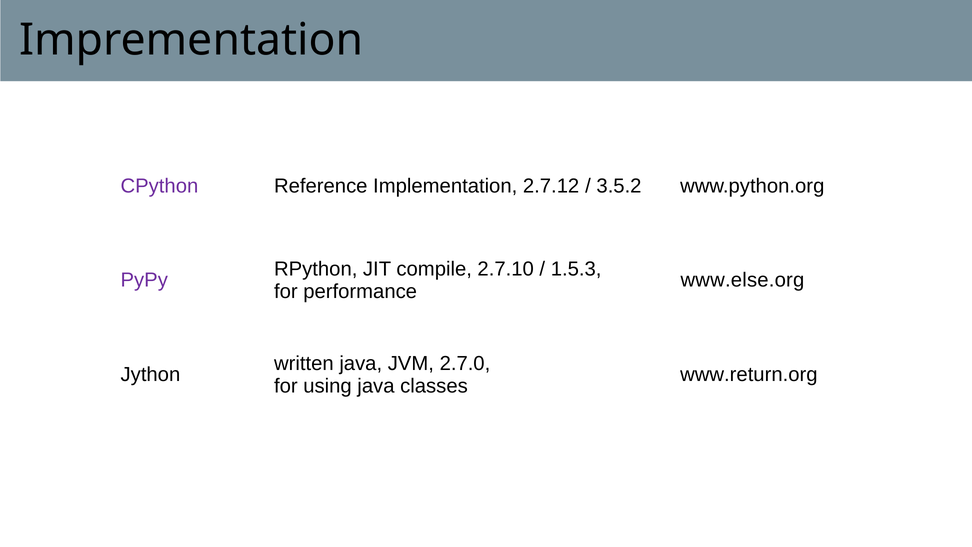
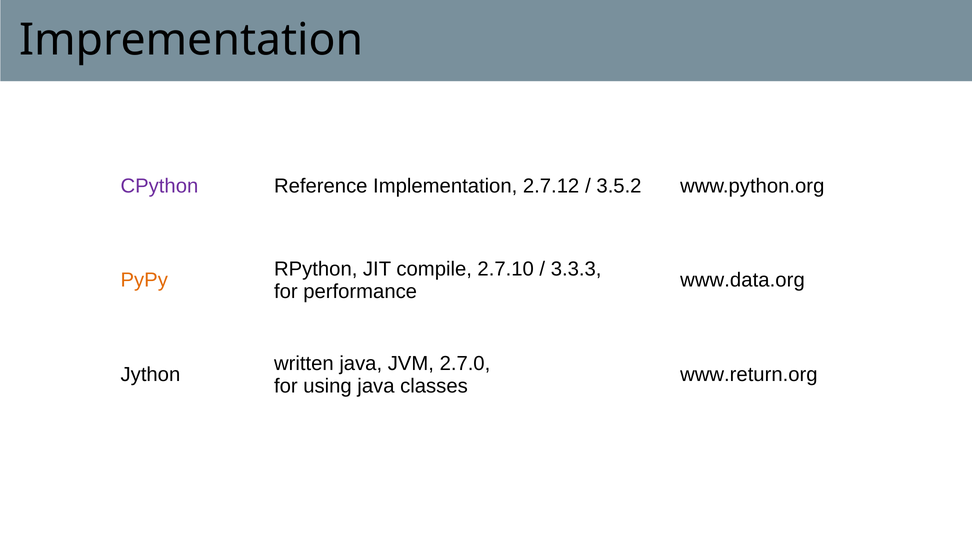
1.5.3: 1.5.3 -> 3.3.3 (576, 269)
PyPy colour: purple -> orange (144, 280)
www.else.org: www.else.org -> www.data.org (742, 280)
